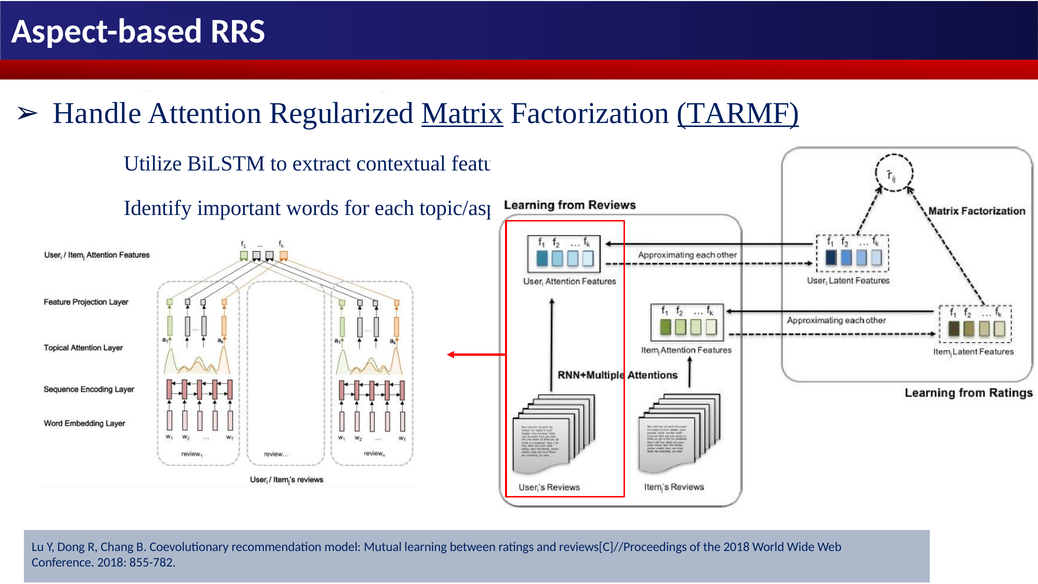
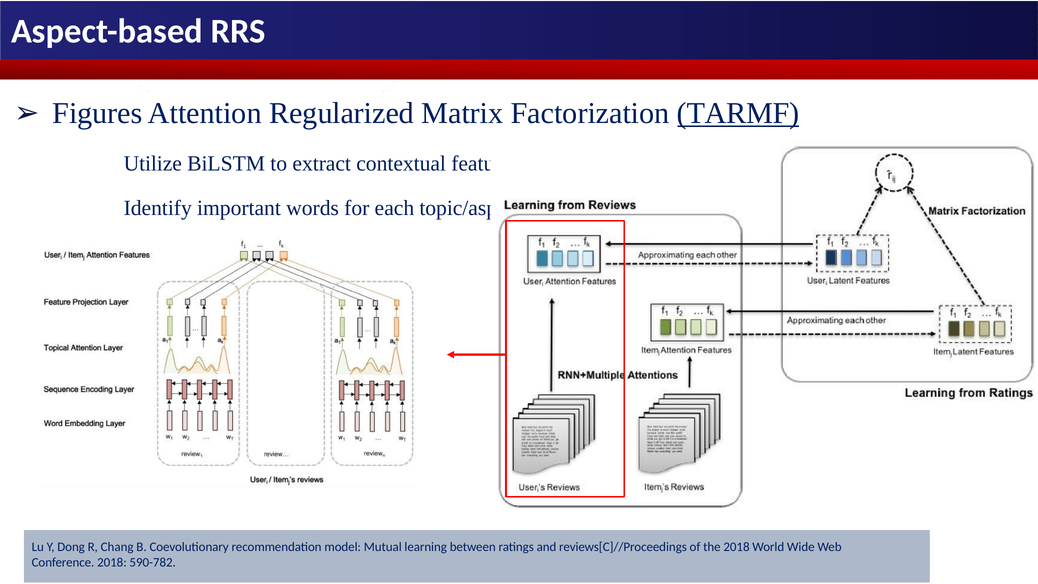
Handle: Handle -> Figures (97, 113)
Matrix underline: present -> none (462, 113)
855-782: 855-782 -> 590-782 (153, 562)
